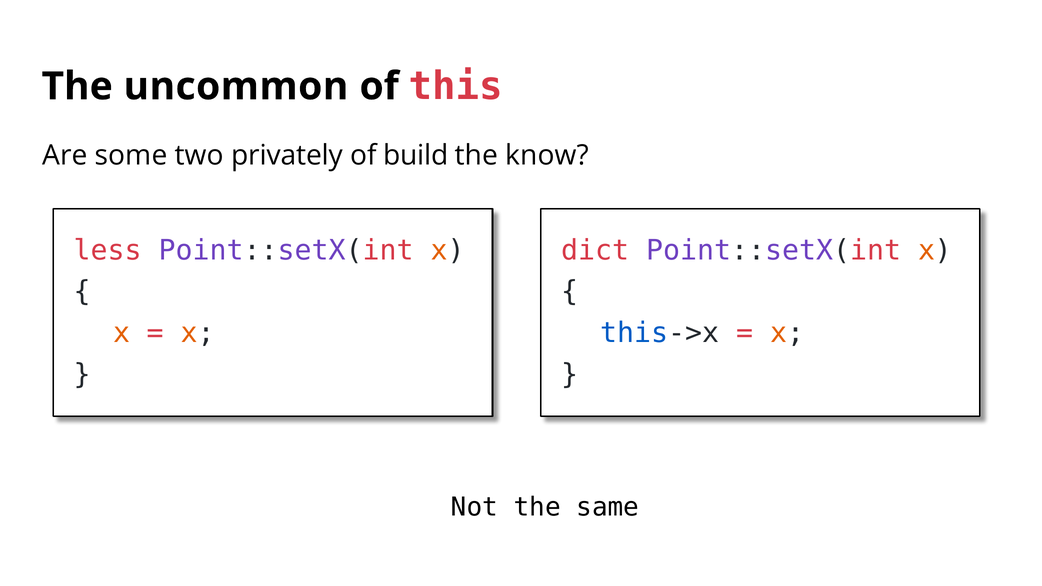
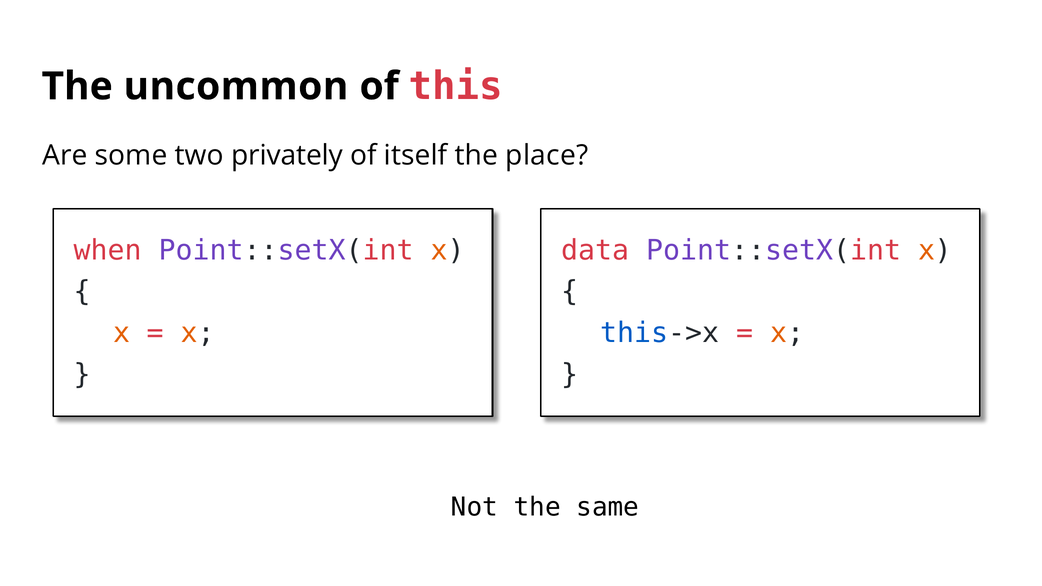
build: build -> itself (416, 155)
know: know -> place (547, 155)
less: less -> when (108, 250)
dict: dict -> data (595, 250)
